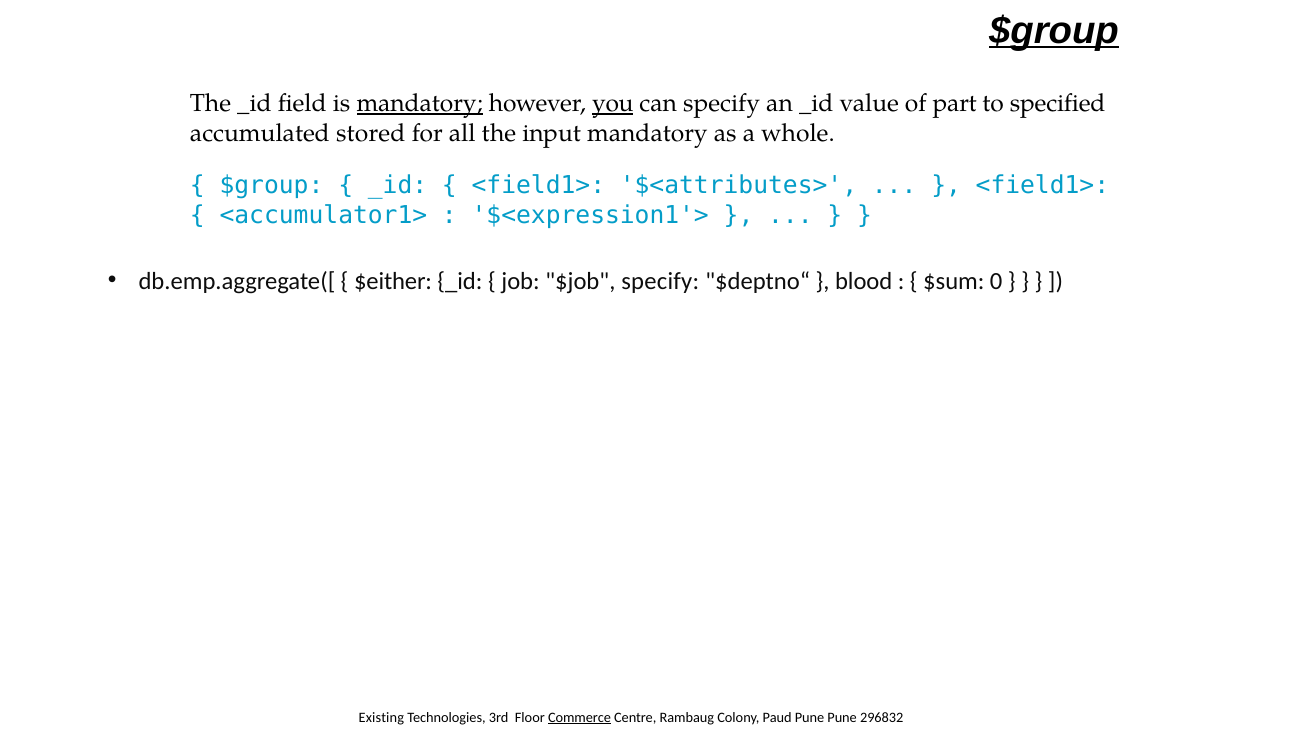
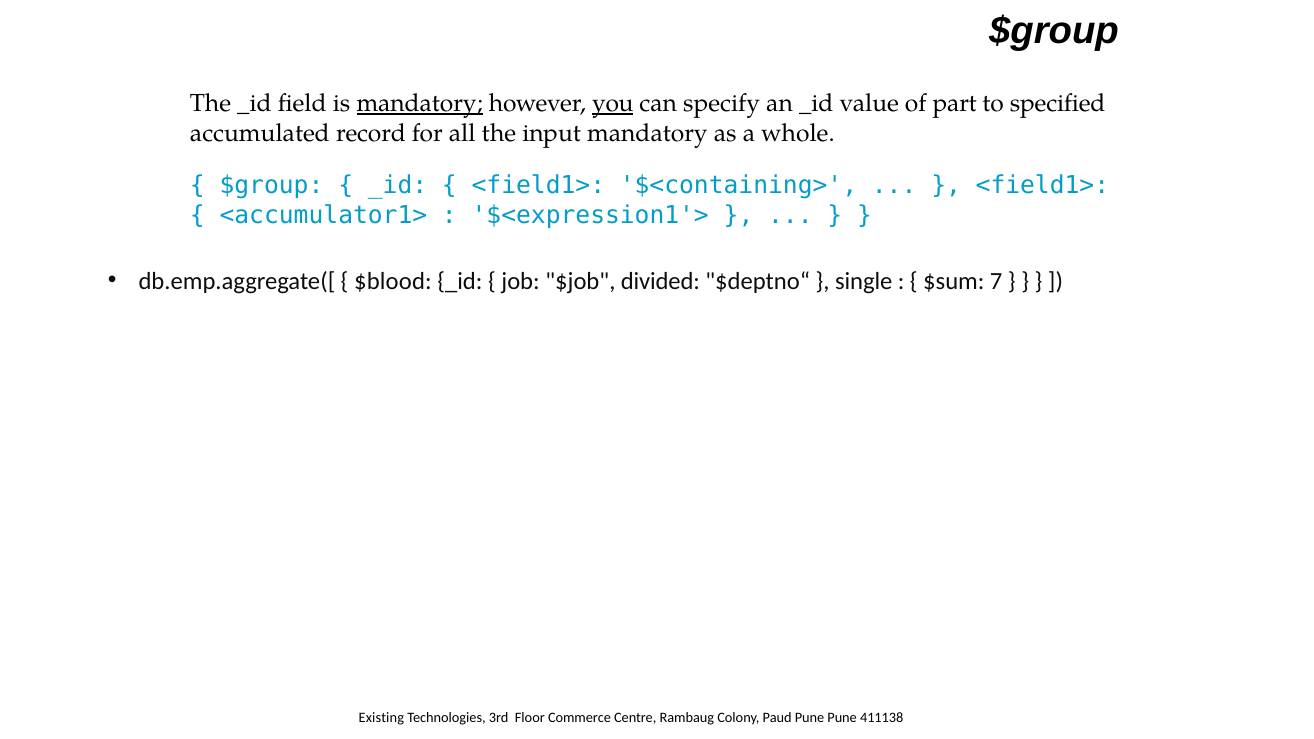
$group underline: present -> none (1054, 30)
stored: stored -> record (371, 133)
$<attributes>: $<attributes> -> $<containing> (738, 186)
$either: $either -> $blood (393, 281)
$job specify: specify -> divided (660, 281)
blood: blood -> single (864, 281)
0: 0 -> 7 (996, 281)
Commerce underline: present -> none (579, 718)
296832: 296832 -> 411138 (882, 718)
